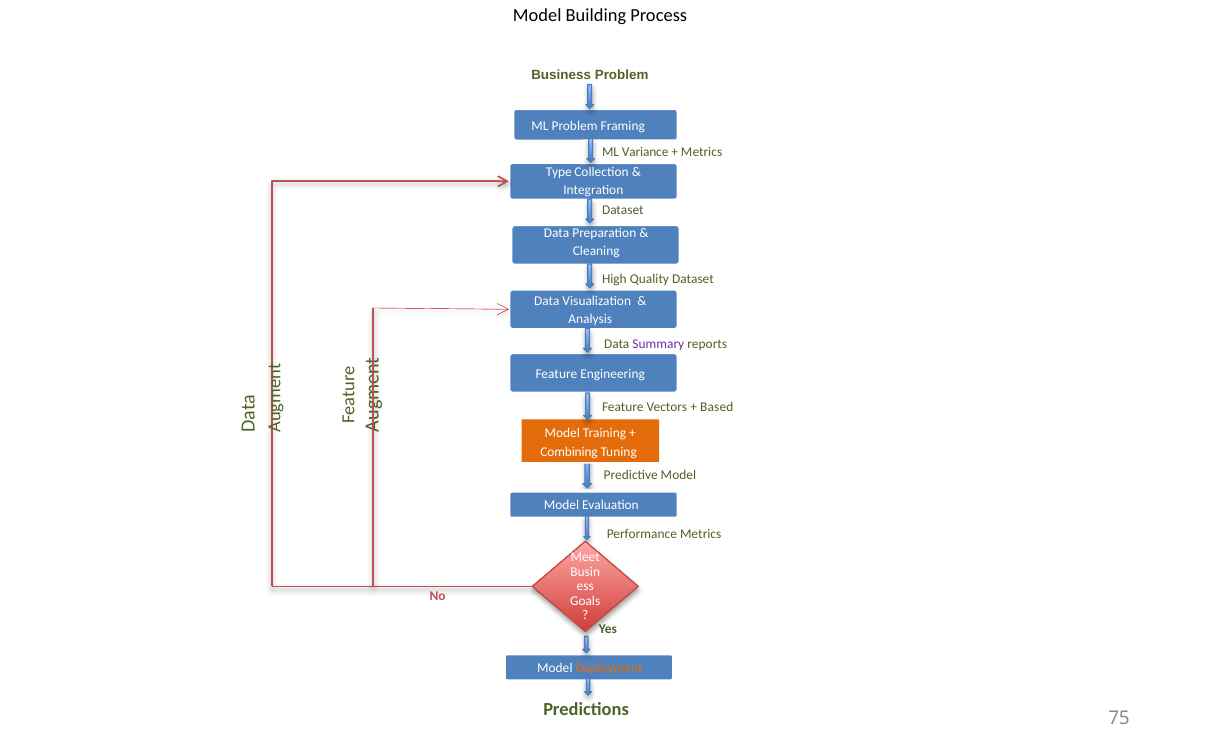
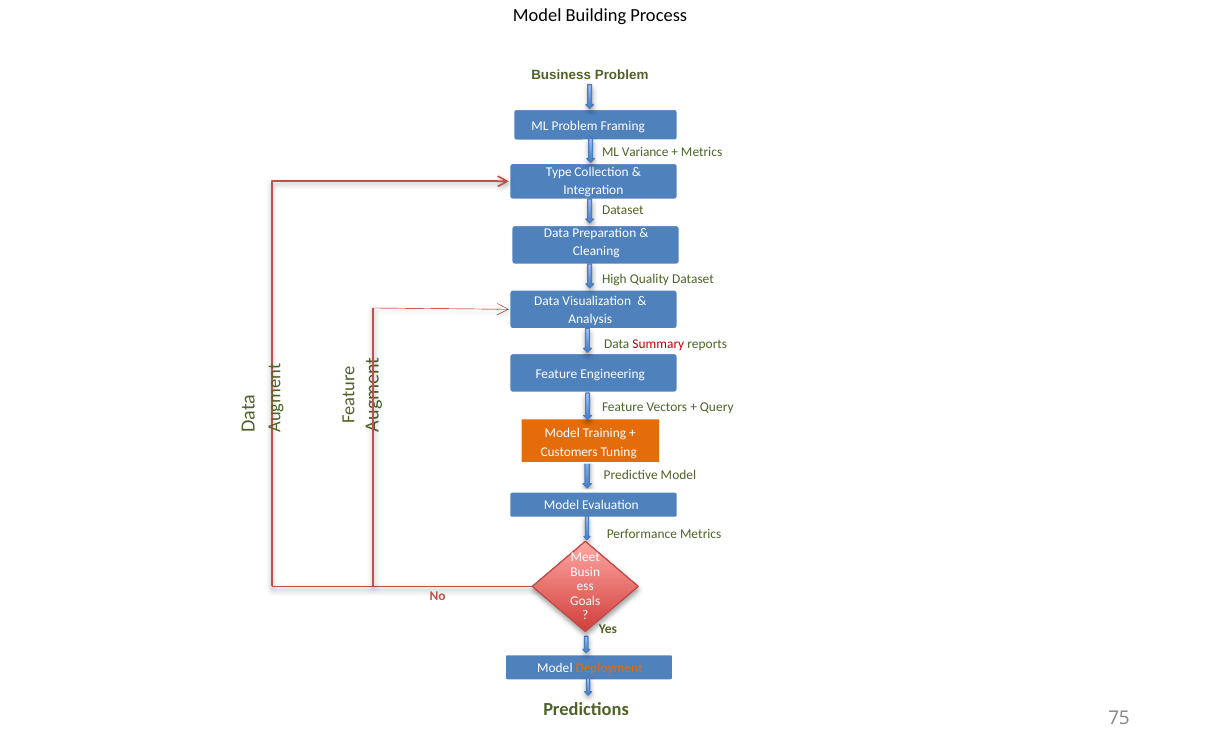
Summary colour: purple -> red (658, 344)
Based: Based -> Query (717, 407)
Combining: Combining -> Customers (569, 452)
